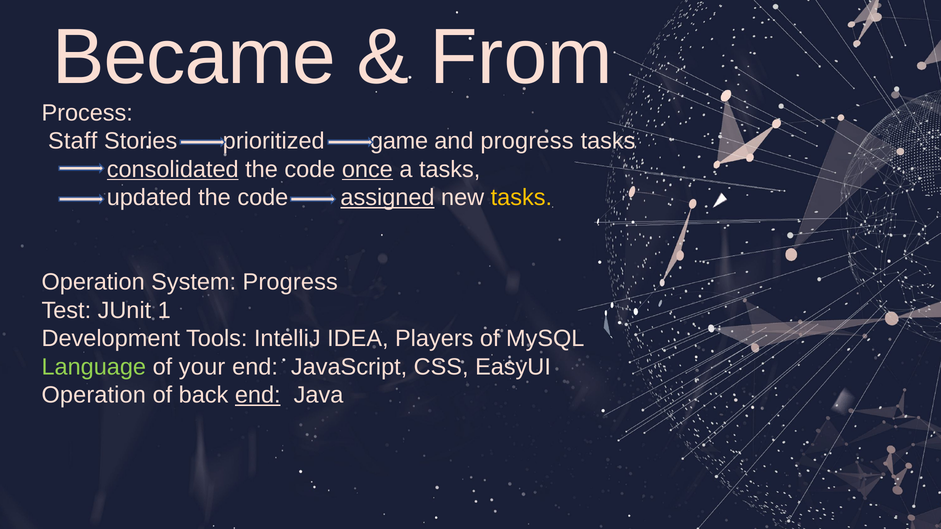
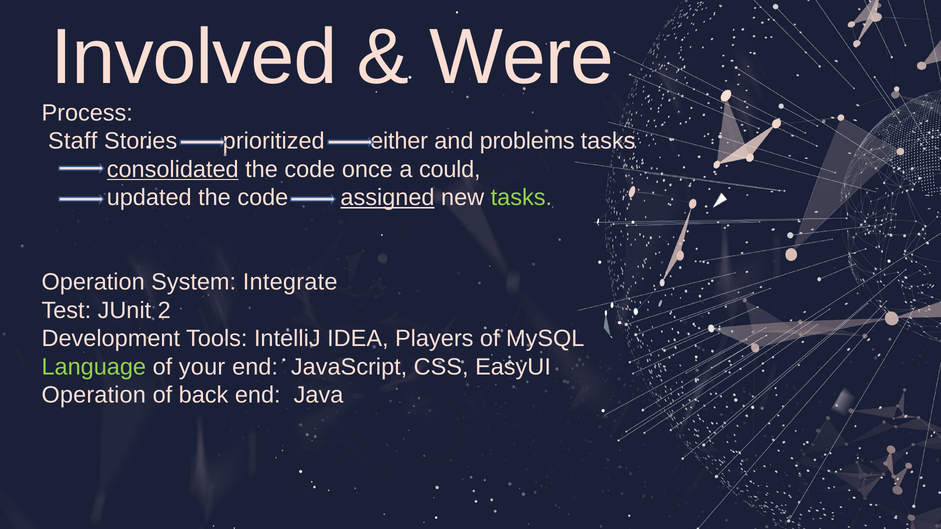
Became: Became -> Involved (194, 57)
From: From -> Were (521, 57)
game: game -> either (399, 141)
and progress: progress -> problems (527, 141)
once underline: present -> none (367, 169)
a tasks: tasks -> could (450, 169)
tasks colour: yellow -> light green (521, 198)
System Progress: Progress -> Integrate (290, 282)
1: 1 -> 2 (164, 311)
end underline: present -> none (258, 395)
